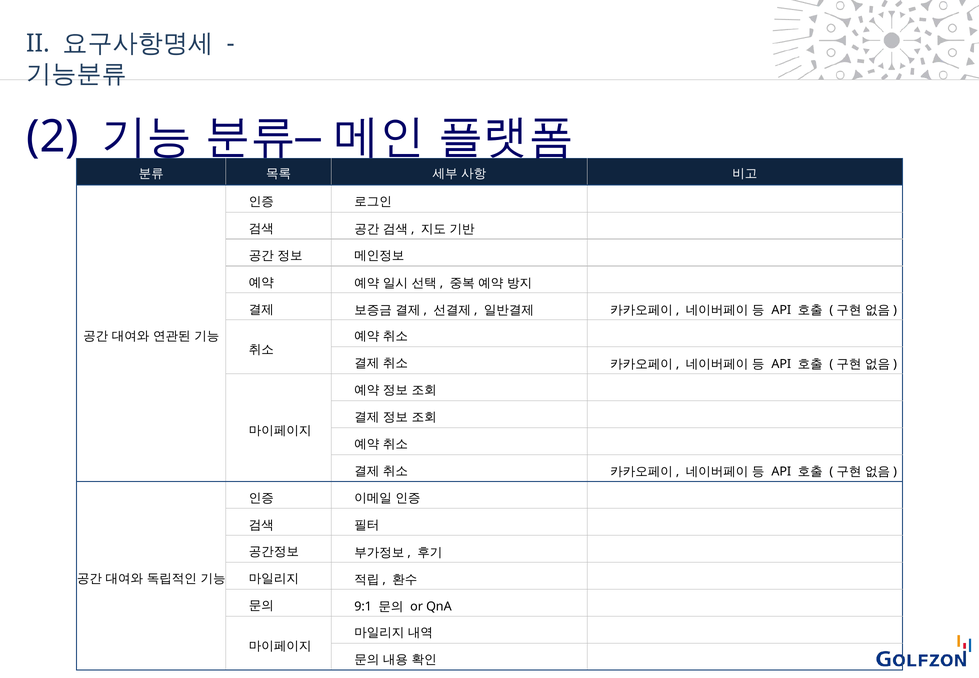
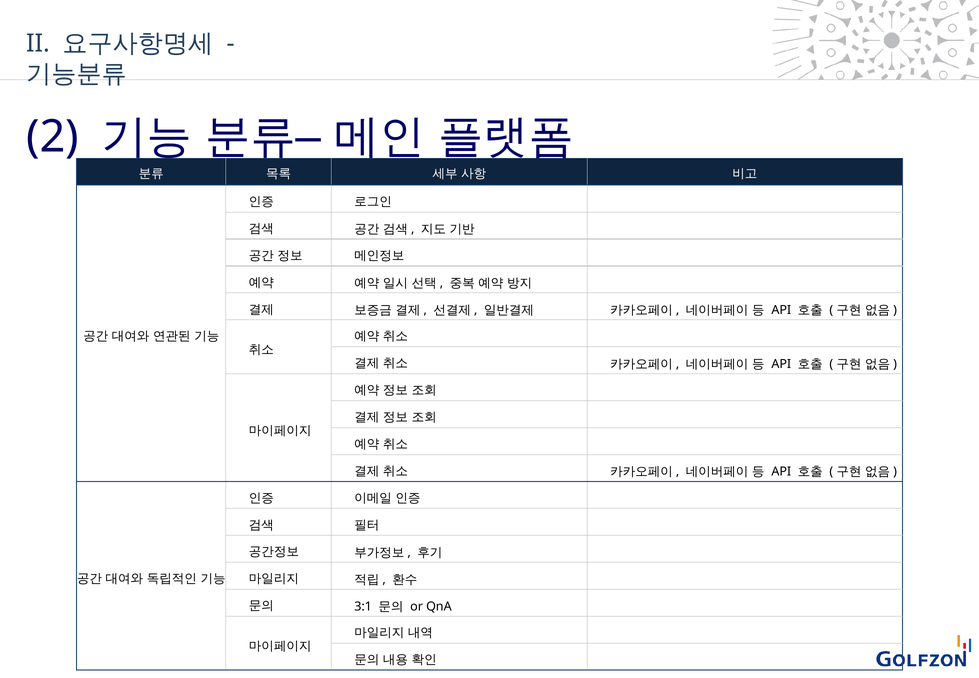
9:1: 9:1 -> 3:1 (363, 606)
